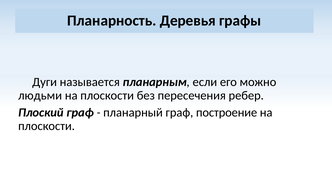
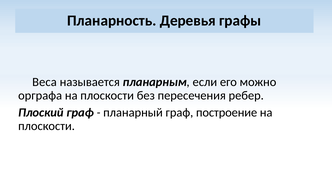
Дуги: Дуги -> Веса (45, 82)
людьми: людьми -> орграфа (40, 95)
